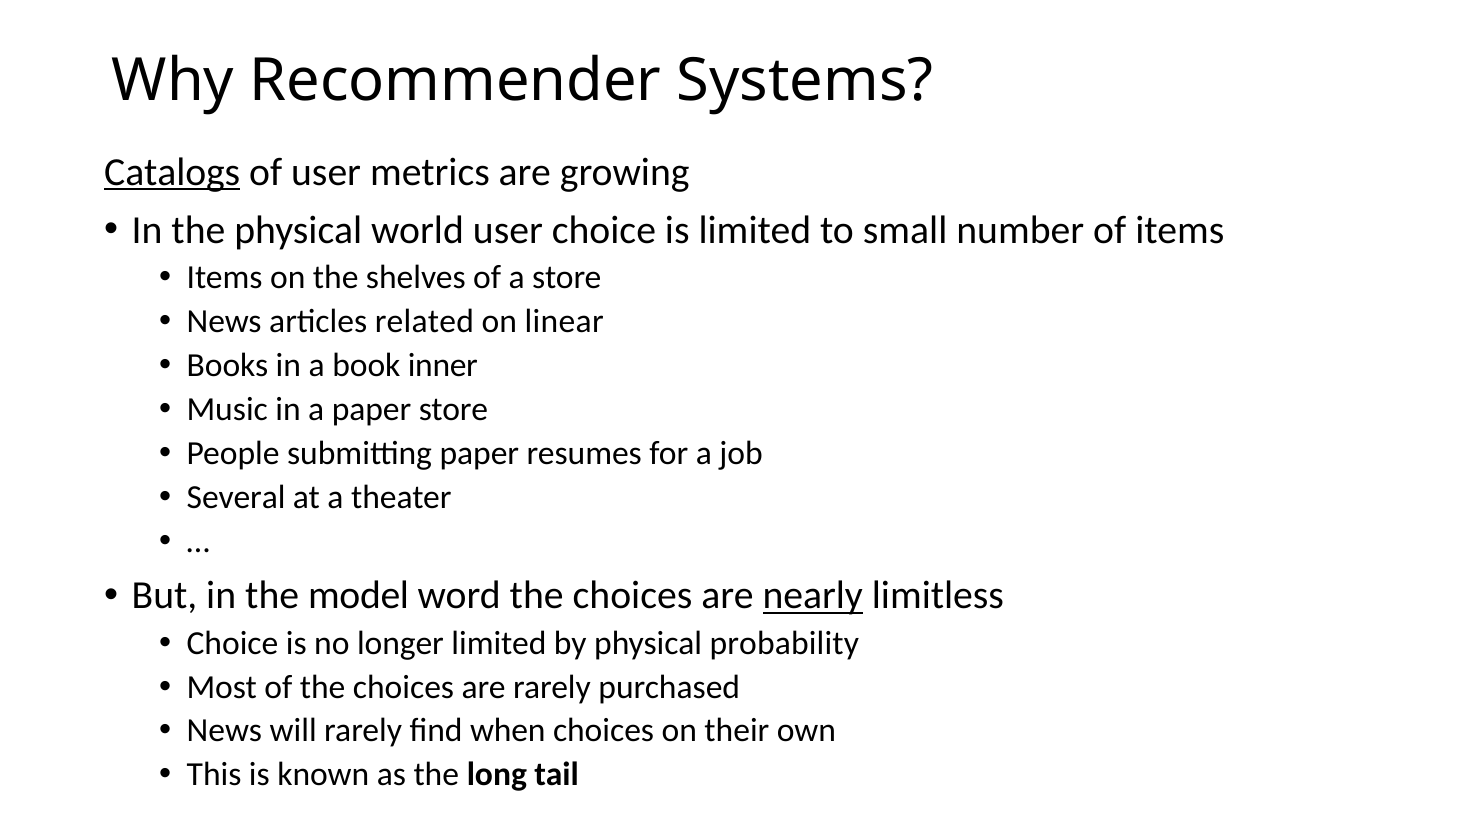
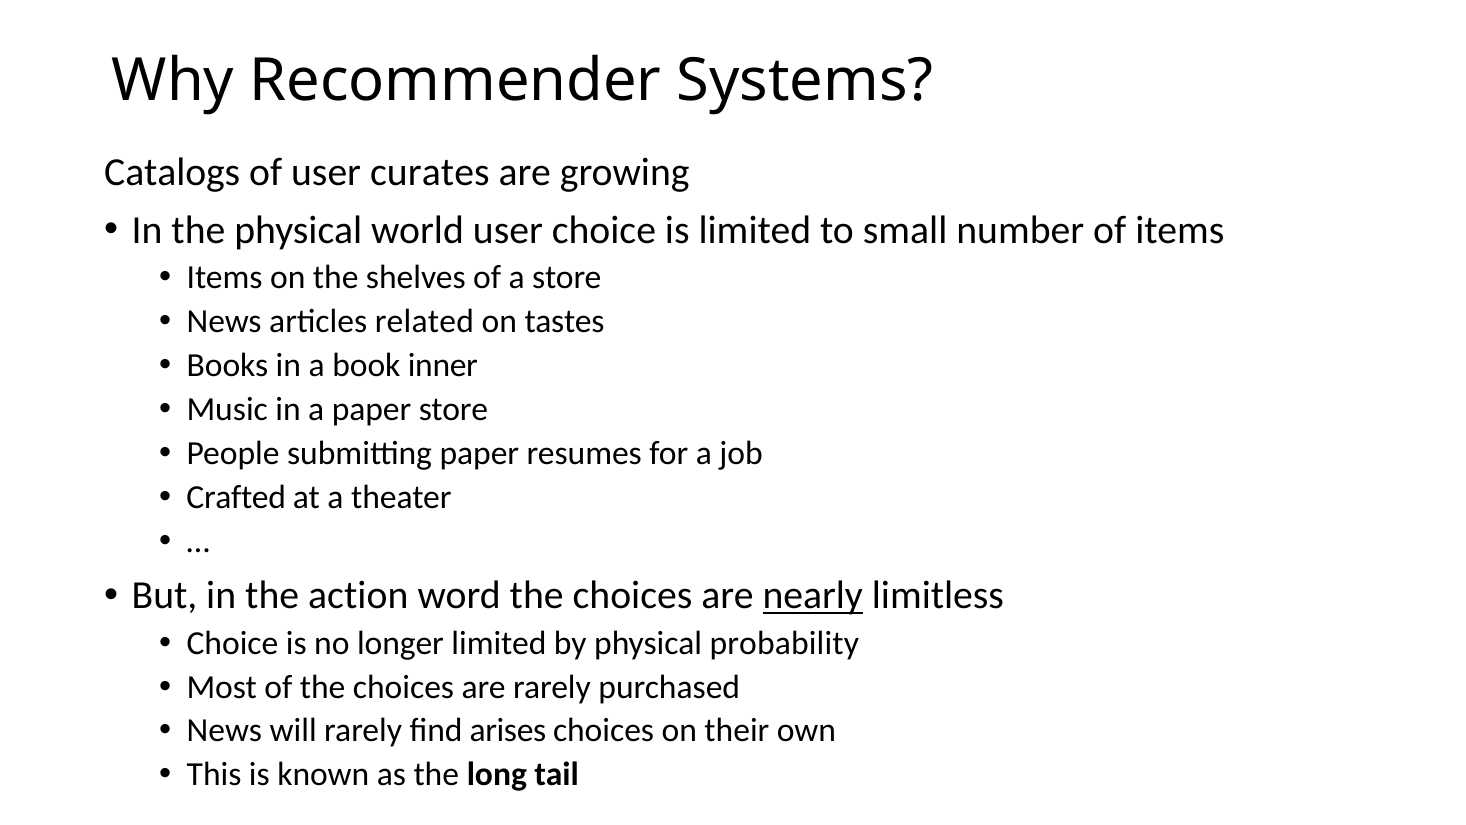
Catalogs underline: present -> none (172, 172)
metrics: metrics -> curates (430, 172)
linear: linear -> tastes (565, 321)
Several: Several -> Crafted (236, 497)
model: model -> action (358, 596)
when: when -> arises (508, 731)
